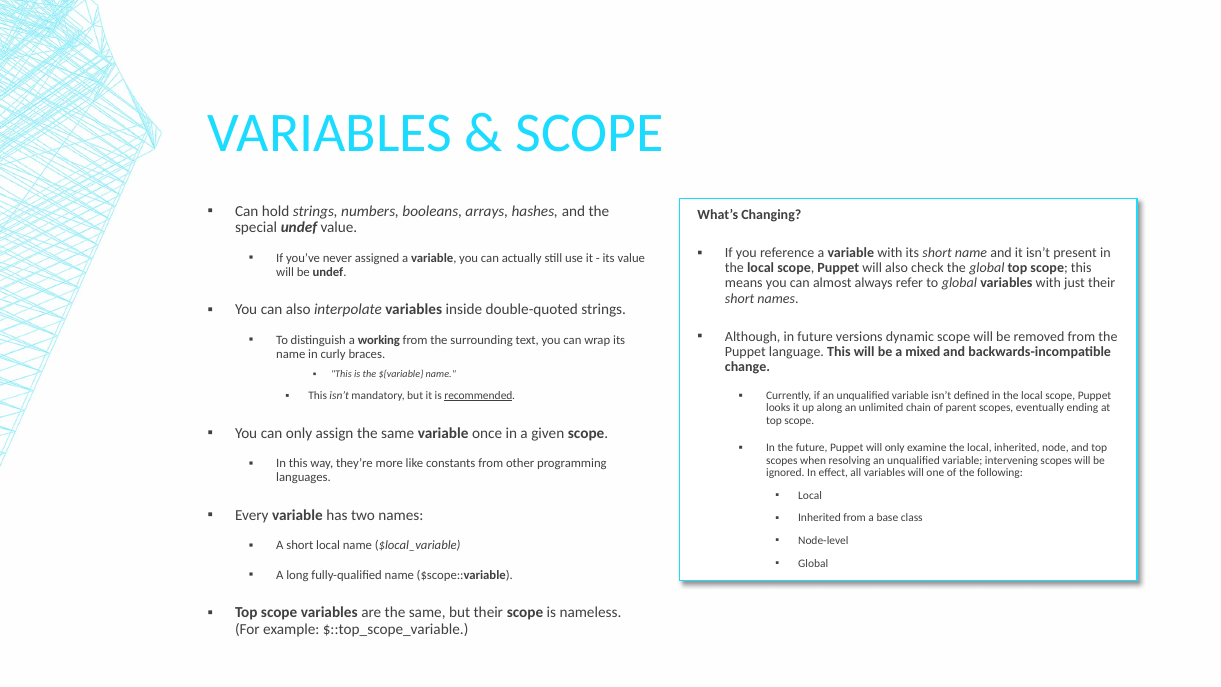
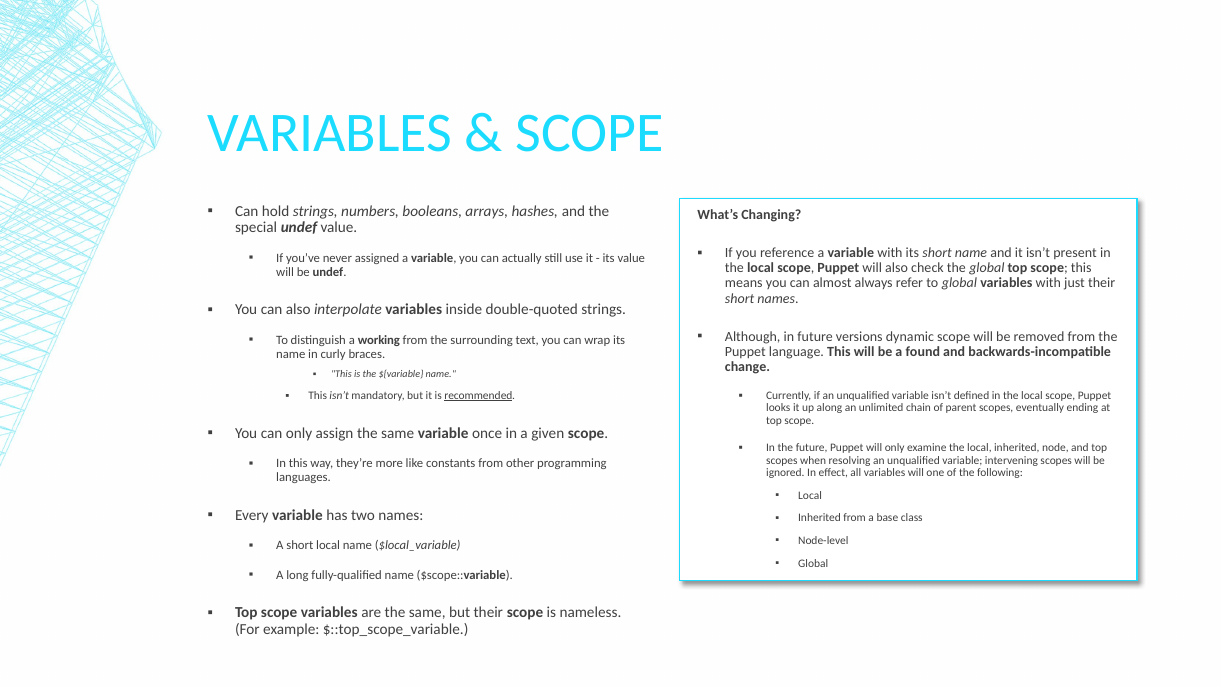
mixed: mixed -> found (923, 351)
